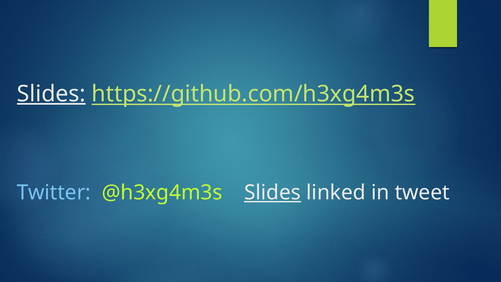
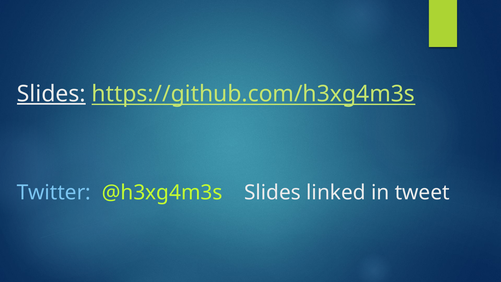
Slides underline: present -> none (272, 193)
